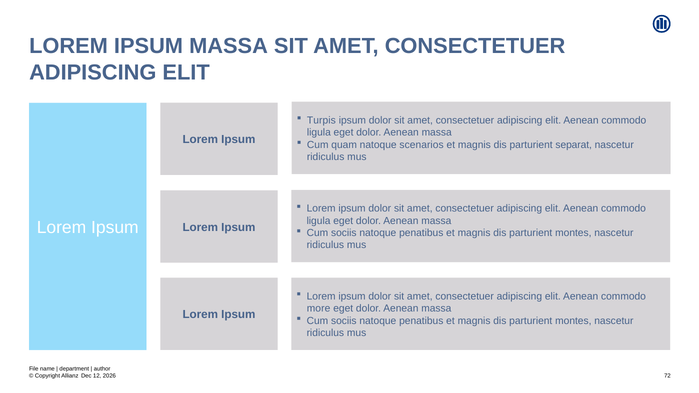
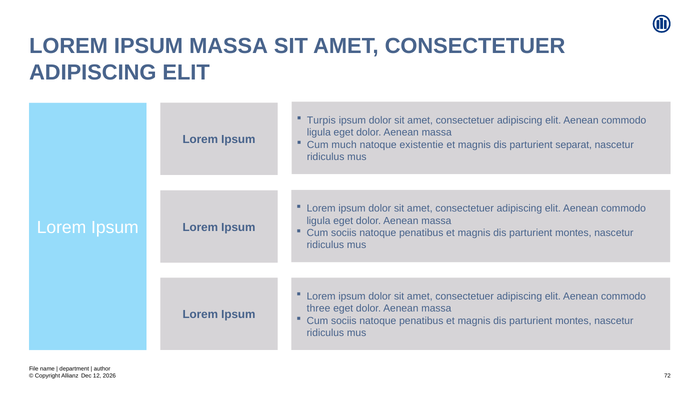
quam: quam -> much (344, 145)
scenarios: scenarios -> existentie (422, 145)
more: more -> three (319, 309)
